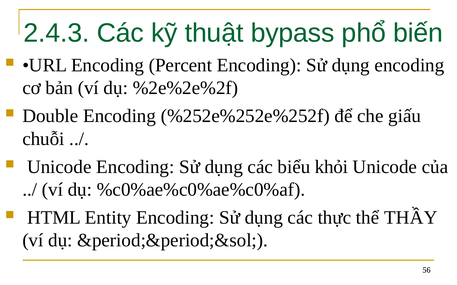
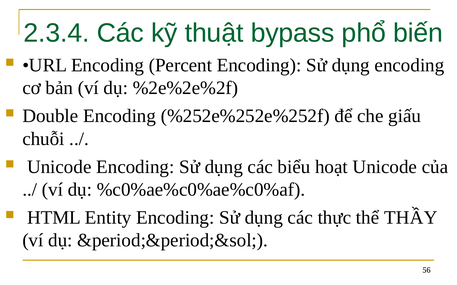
2.4.3: 2.4.3 -> 2.3.4 (57, 33)
khỏi: khỏi -> hoạt (332, 167)
